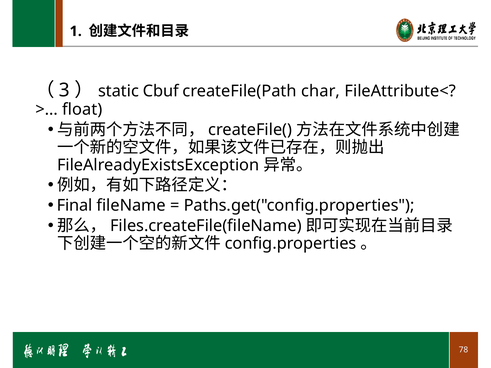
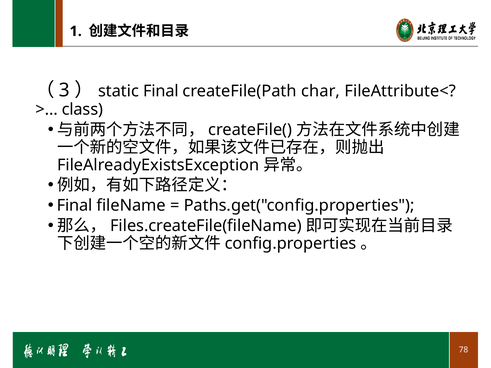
Cbuf: Cbuf -> Final (161, 91)
float: float -> class (82, 110)
